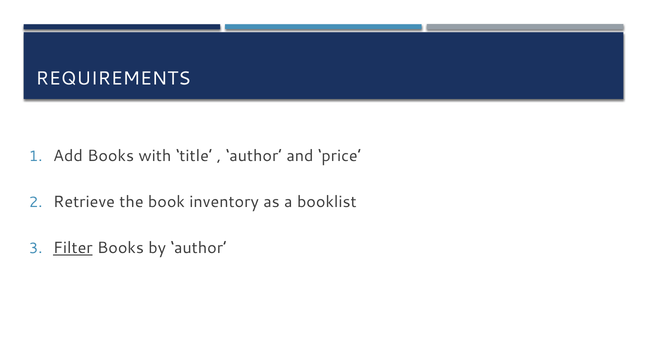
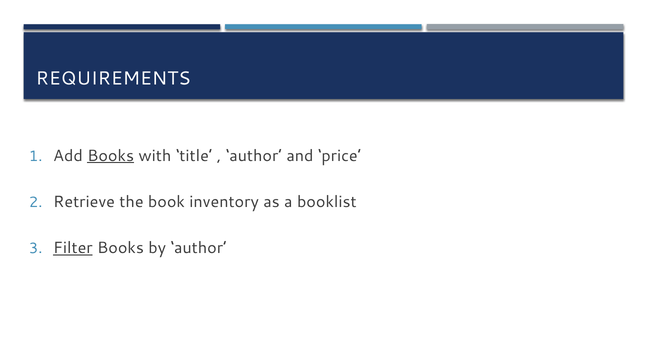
Books underline: none -> present (111, 156)
